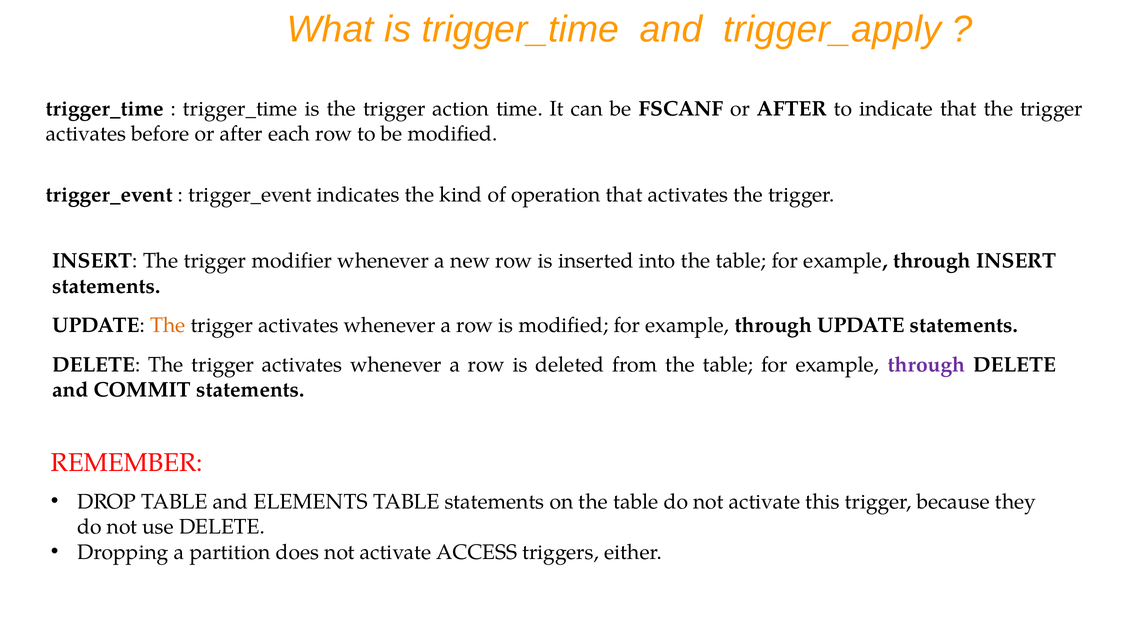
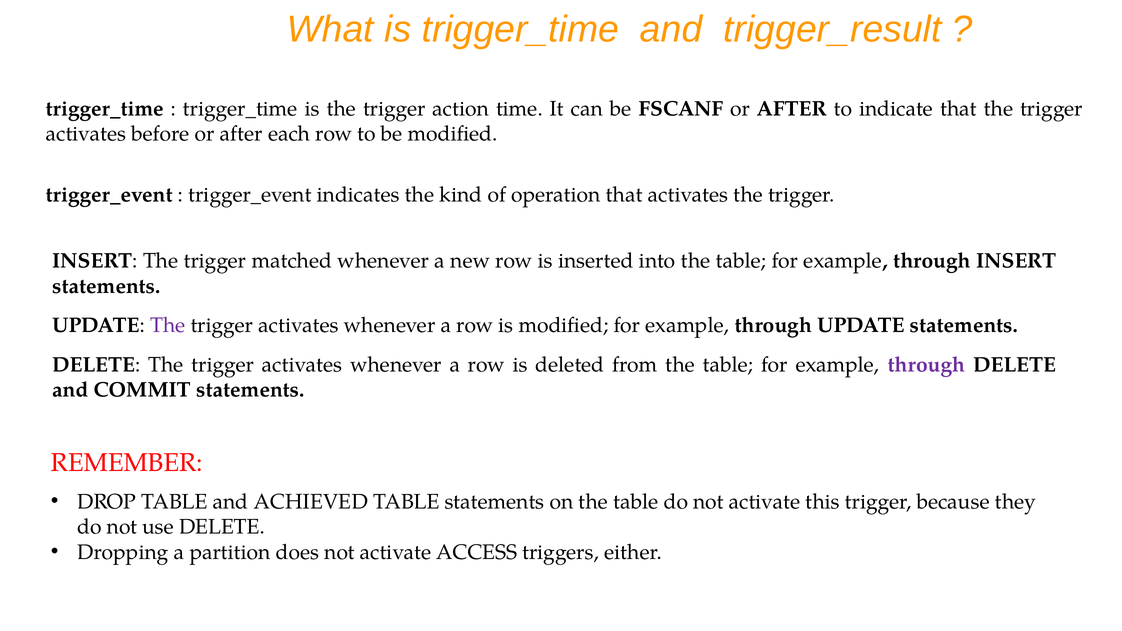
trigger_apply: trigger_apply -> trigger_result (832, 29)
modifier: modifier -> matched (292, 261)
The colour: orange -> purple (168, 325)
ELEMENTS: ELEMENTS -> ACHIEVED (311, 502)
